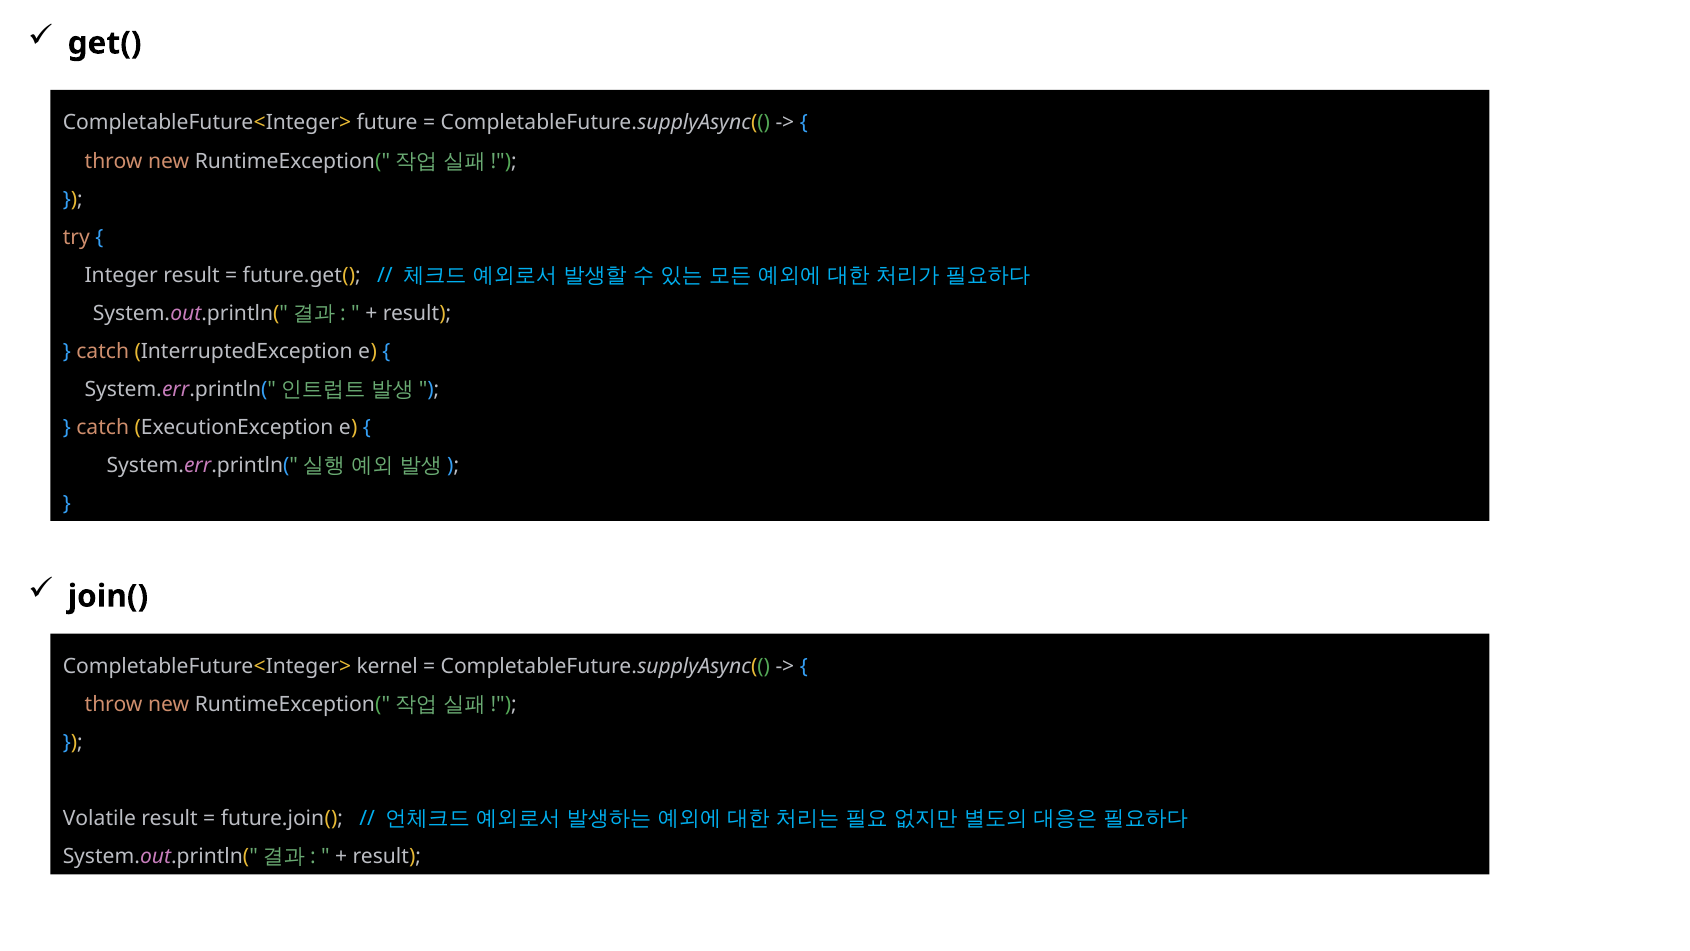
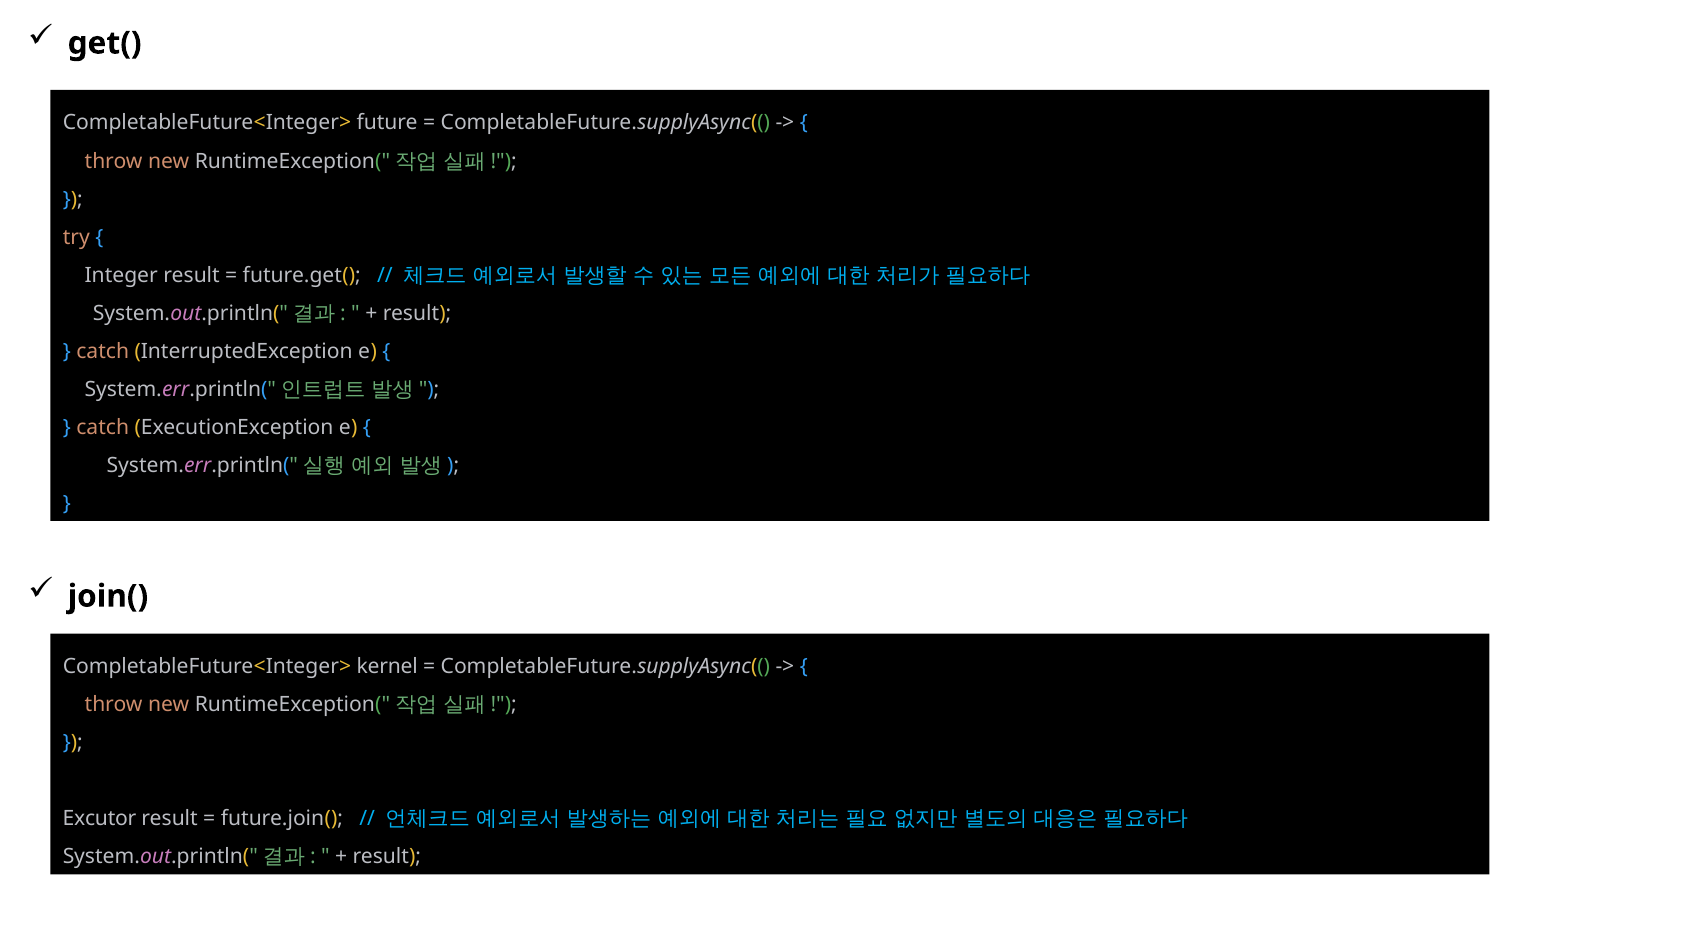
Volatile: Volatile -> Excutor (99, 819)
